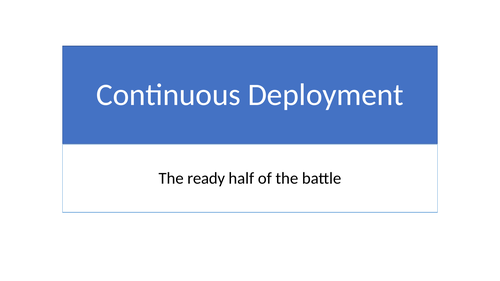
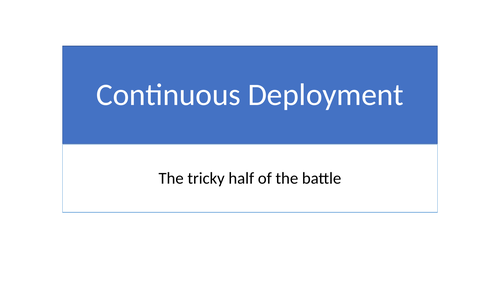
ready: ready -> tricky (206, 178)
